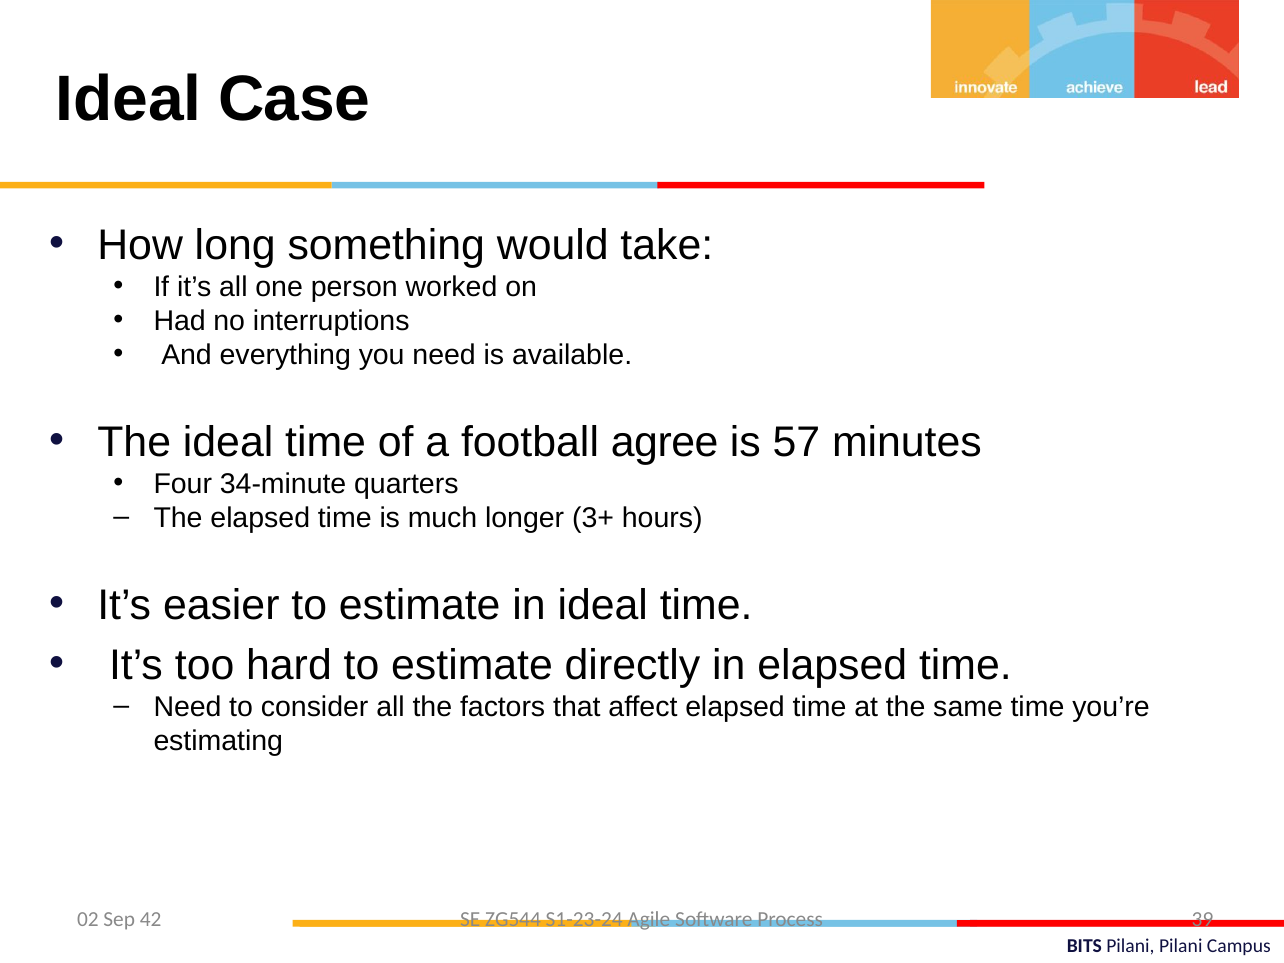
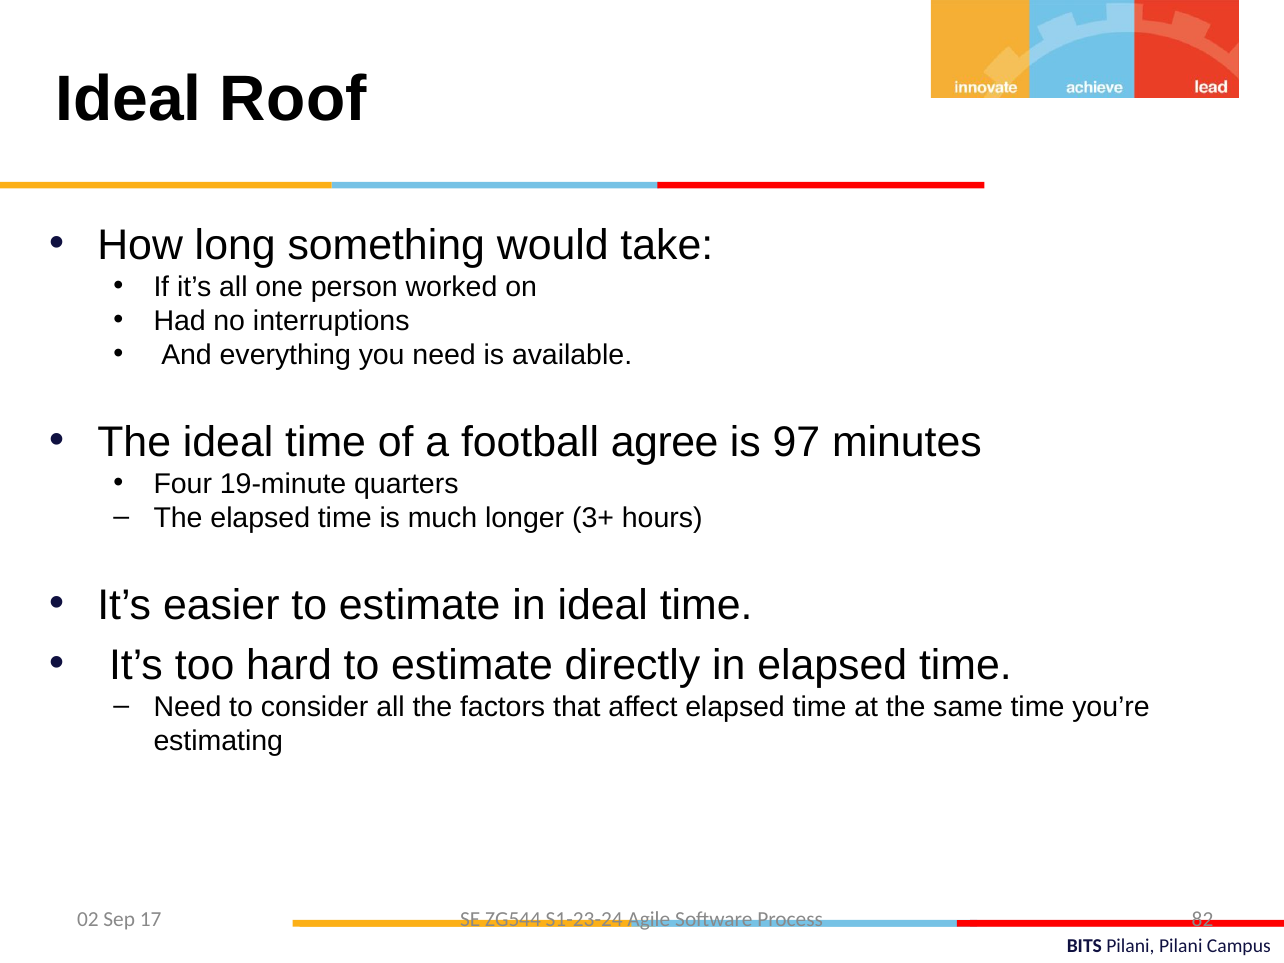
Case: Case -> Roof (293, 99)
57: 57 -> 97 (796, 442)
34-minute: 34-minute -> 19-minute (283, 484)
42: 42 -> 17 (151, 920)
39: 39 -> 82 (1203, 920)
